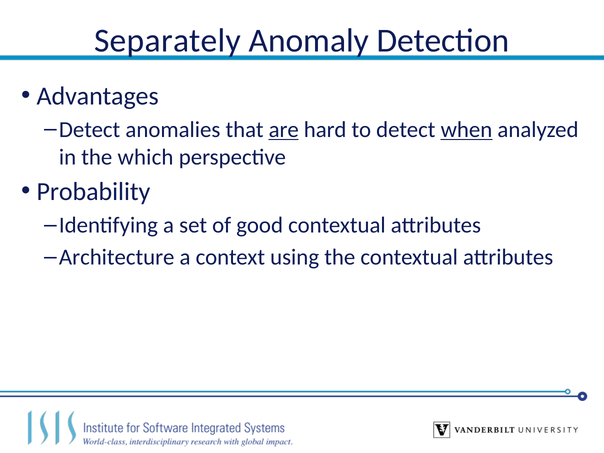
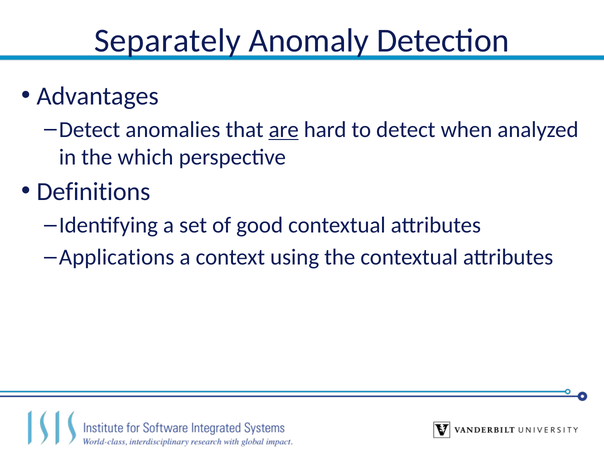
when underline: present -> none (466, 130)
Probability: Probability -> Definitions (93, 192)
Architecture: Architecture -> Applications (117, 257)
